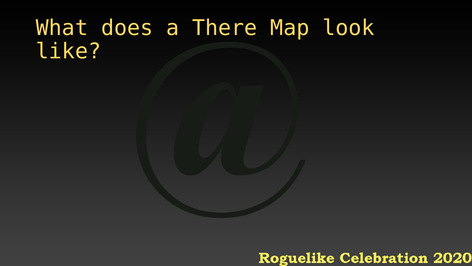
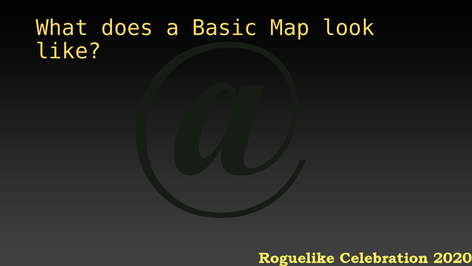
There: There -> Basic (225, 28)
